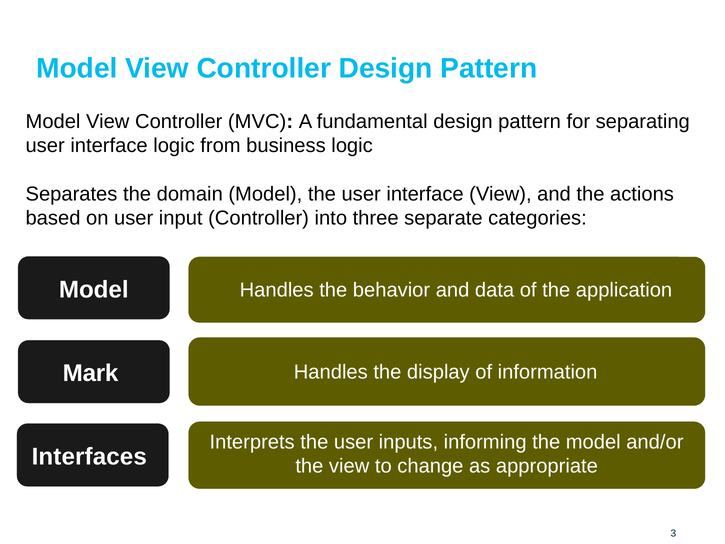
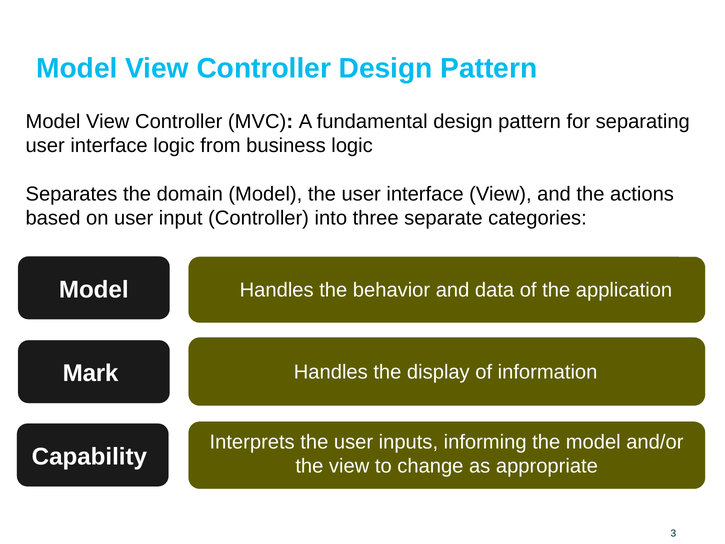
Interfaces: Interfaces -> Capability (89, 456)
